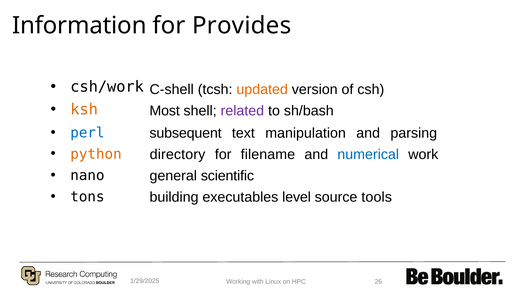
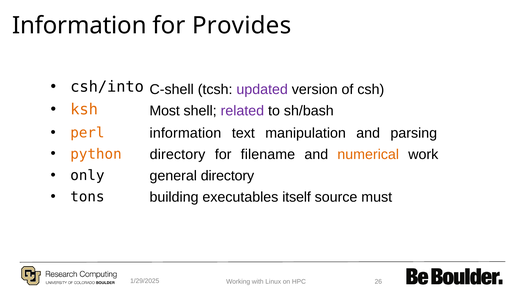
csh/work: csh/work -> csh/into (107, 87)
updated colour: orange -> purple (262, 89)
perl colour: blue -> orange (87, 133)
subsequent: subsequent -> information (185, 133)
numerical colour: blue -> orange (368, 155)
nano: nano -> only (87, 176)
general scientific: scientific -> directory (227, 176)
level: level -> itself (297, 197)
tools: tools -> must (377, 197)
